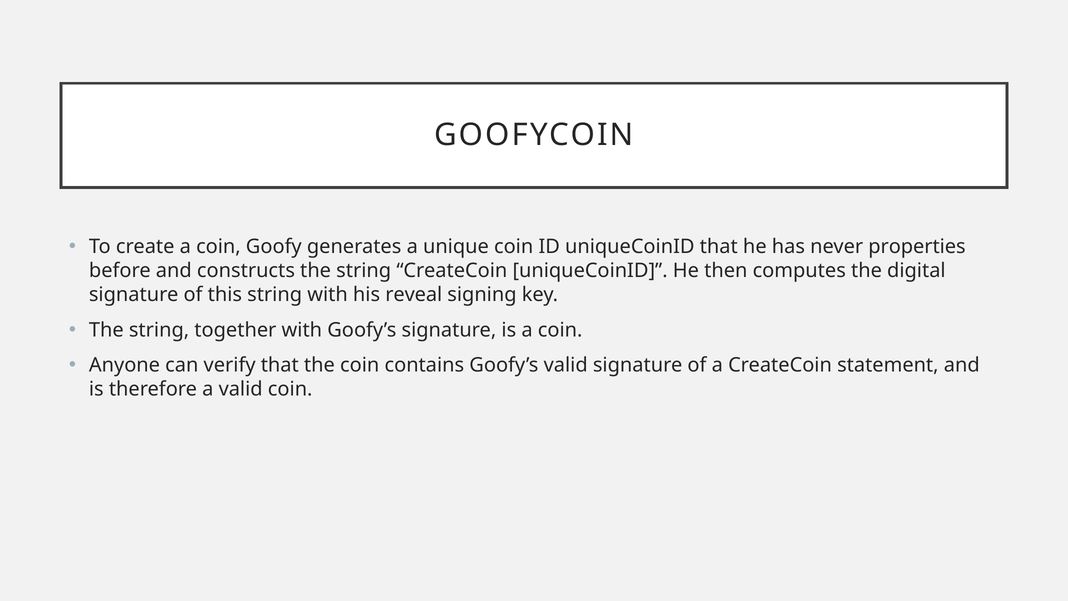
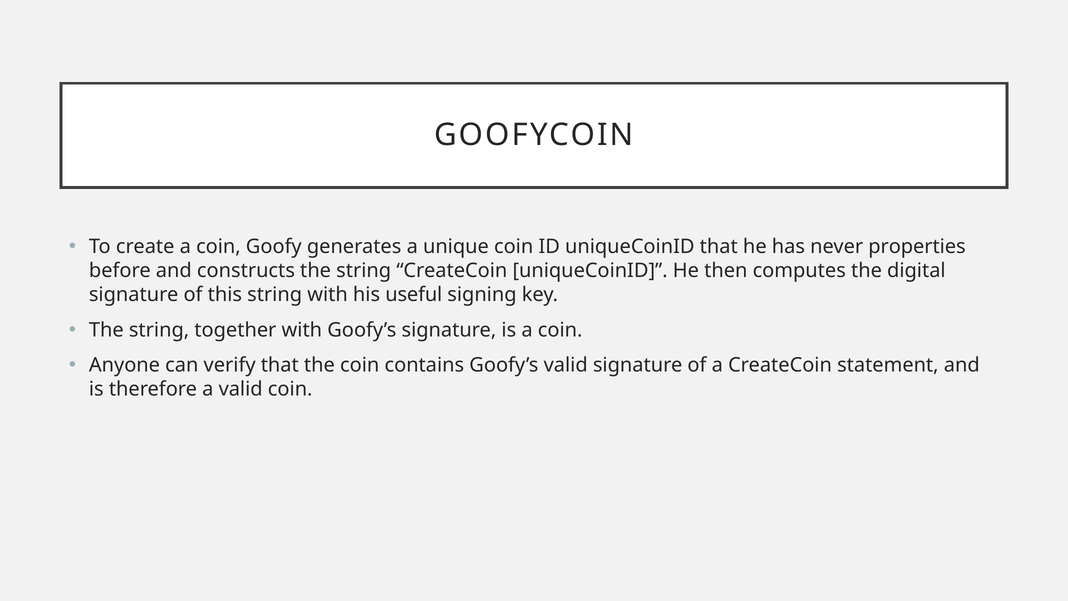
reveal: reveal -> useful (414, 295)
